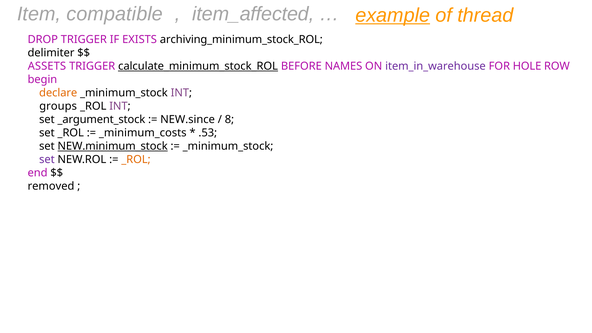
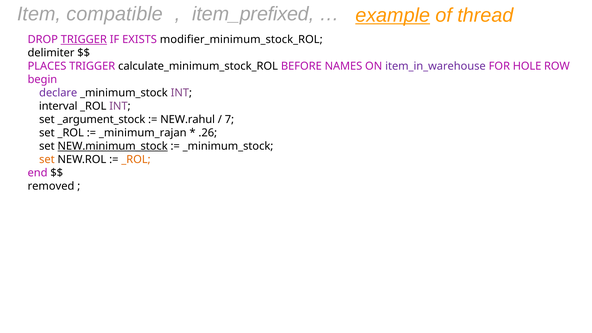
item_affected: item_affected -> item_prefixed (253, 14)
TRIGGER underline: none -> present (84, 40)
archiving_minimum_stock_ROL: archiving_minimum_stock_ROL -> modifier_minimum_stock_ROL (241, 40)
ASSETS: ASSETS -> PLACES (47, 66)
calculate_minimum_stock_ROL underline: present -> none (198, 66)
declare colour: orange -> purple (58, 93)
groups: groups -> interval (58, 106)
NEW.since: NEW.since -> NEW.rahul (188, 119)
8: 8 -> 7 (229, 119)
_minimum_costs: _minimum_costs -> _minimum_rajan (143, 133)
.53: .53 -> .26 (208, 133)
set colour: purple -> orange (47, 159)
